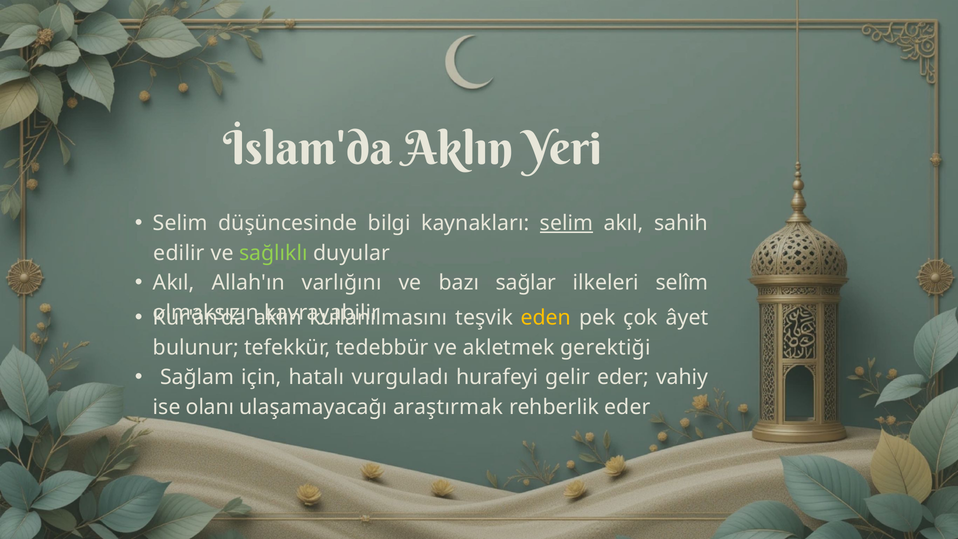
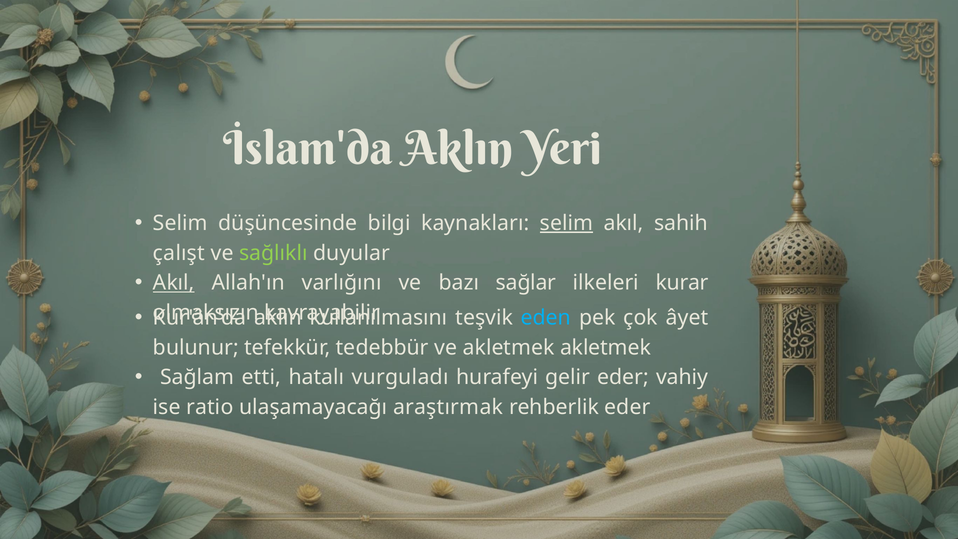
edilir: edilir -> çalışt (179, 253)
Akıl underline: none -> present (174, 283)
selîm: selîm -> kurar (682, 283)
eden colour: yellow -> light blue (546, 318)
akletmek gerektiği: gerektiği -> akletmek (605, 347)
için: için -> etti (261, 377)
olanı: olanı -> ratio (210, 407)
